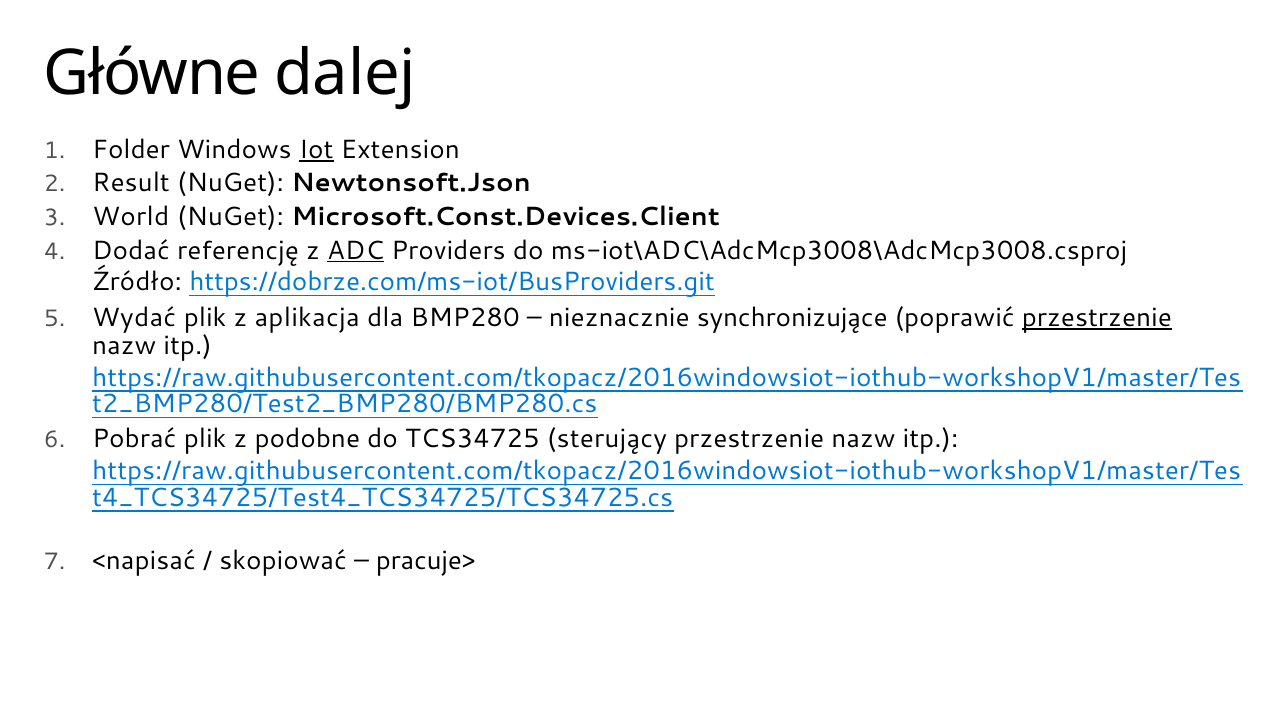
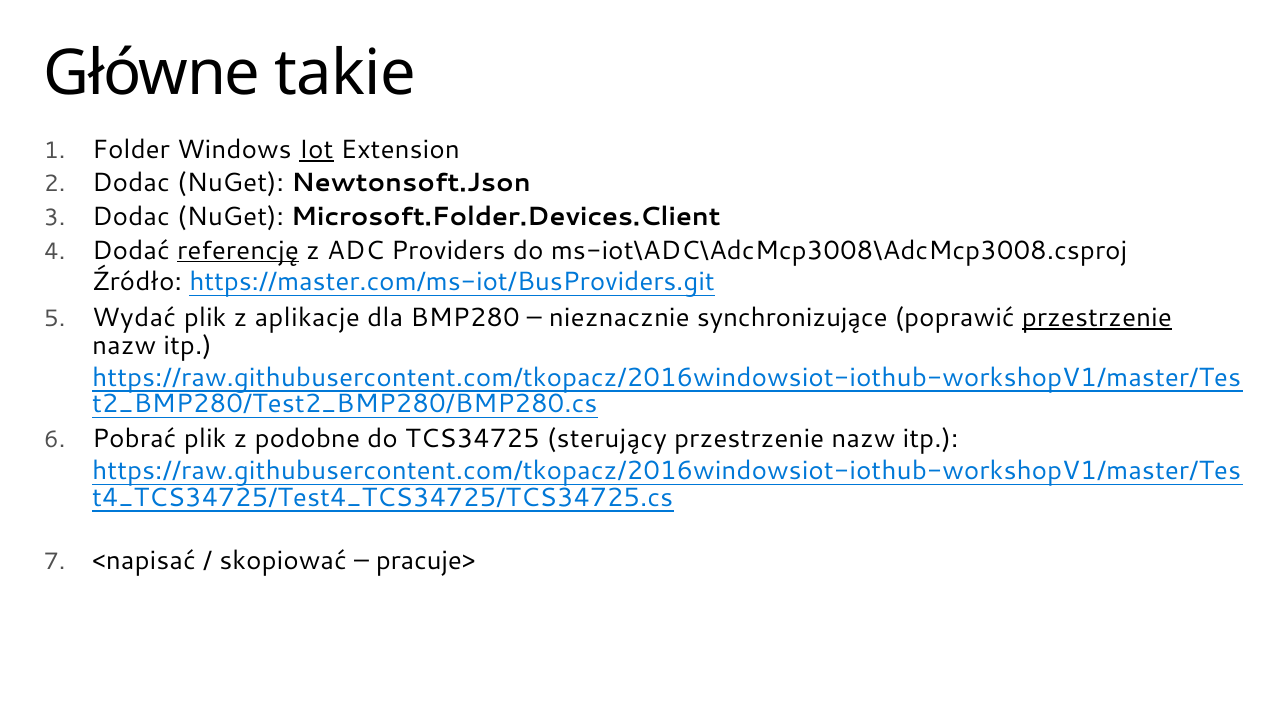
dalej: dalej -> takie (345, 74)
Result: Result -> Dodac (131, 183)
World: World -> Dodac (131, 217)
Microsoft.Const.Devices.Client: Microsoft.Const.Devices.Client -> Microsoft.Folder.Devices.Client (506, 217)
referencję underline: none -> present (238, 250)
ADC underline: present -> none (356, 250)
https://dobrze.com/ms-iot/BusProviders.git: https://dobrze.com/ms-iot/BusProviders.git -> https://master.com/ms-iot/BusProviders.git (452, 282)
aplikacja: aplikacja -> aplikacje (307, 317)
